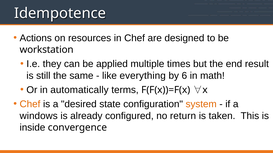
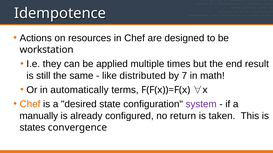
everything: everything -> distributed (143, 76)
6: 6 -> 7 (184, 76)
system colour: orange -> purple (201, 104)
windows: windows -> manually (39, 116)
inside: inside -> states (32, 128)
